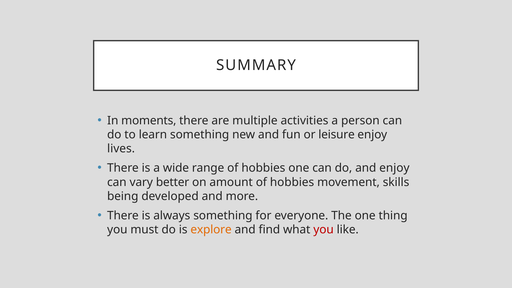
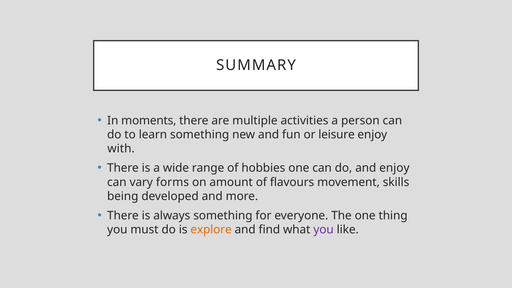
lives: lives -> with (121, 149)
better: better -> forms (172, 182)
amount of hobbies: hobbies -> flavours (292, 182)
you colour: red -> purple (324, 230)
